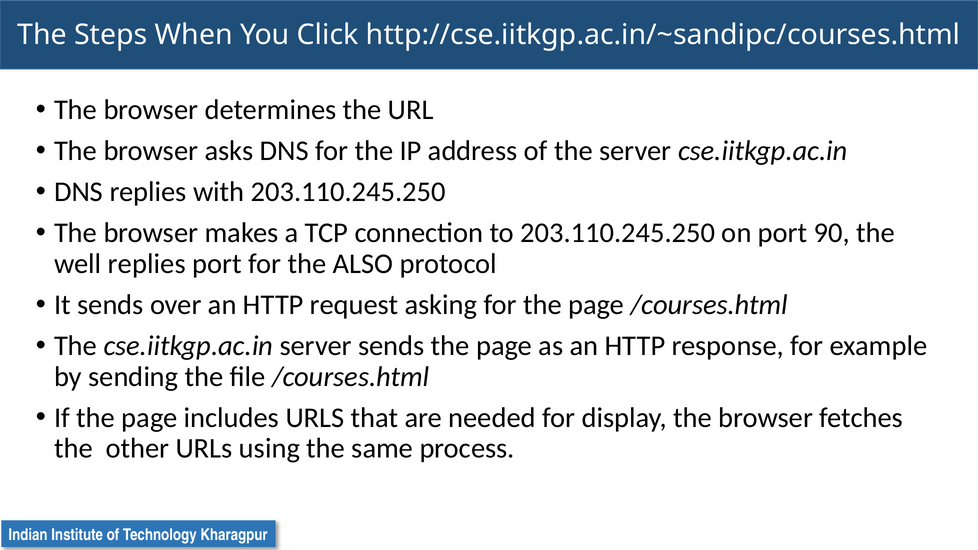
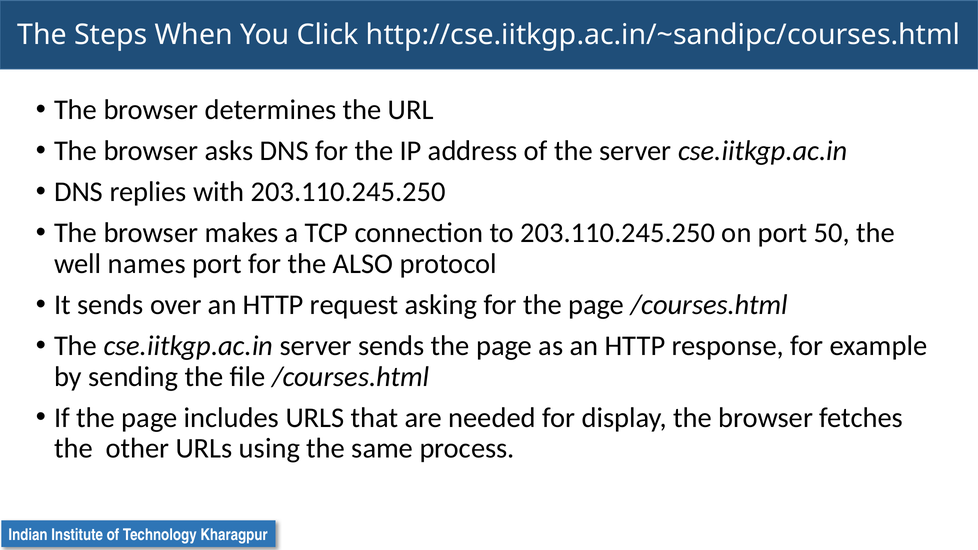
90: 90 -> 50 (832, 233)
well replies: replies -> names (147, 264)
